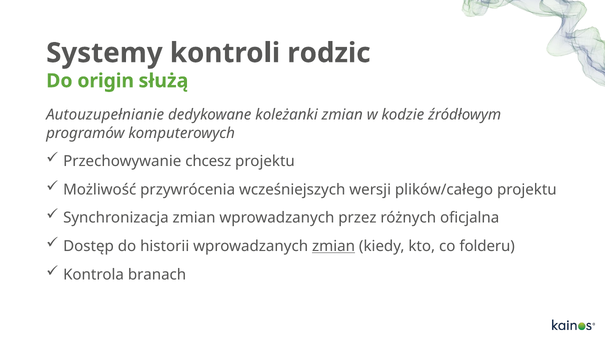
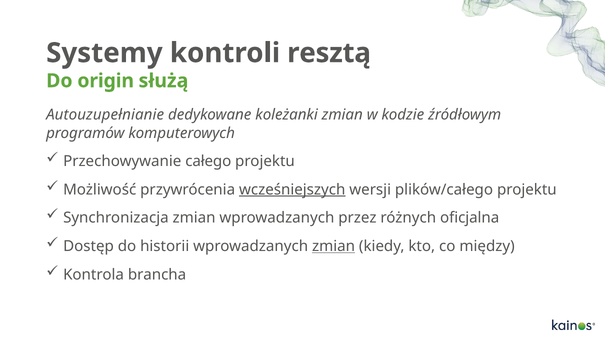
rodzic: rodzic -> resztą (329, 53)
chcesz: chcesz -> całego (208, 161)
wcześniejszych underline: none -> present (292, 189)
folderu: folderu -> między (487, 246)
branach: branach -> brancha (157, 274)
